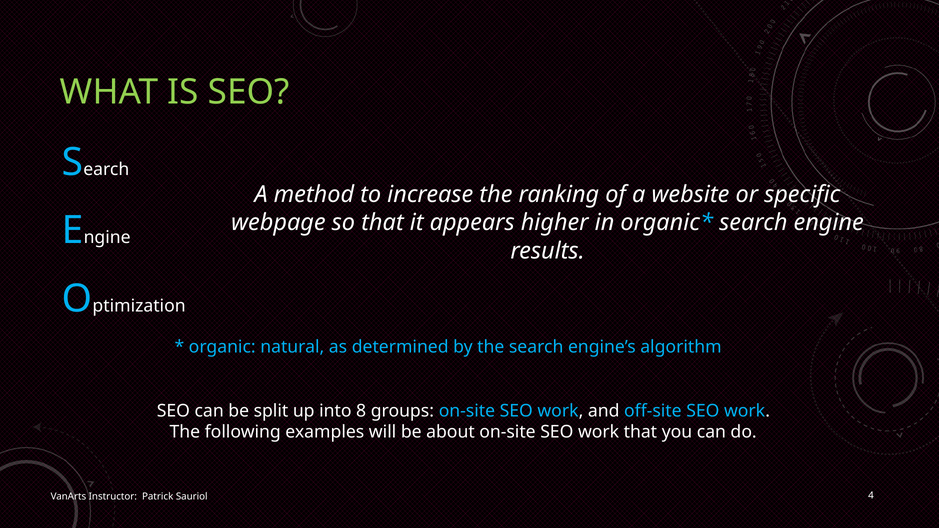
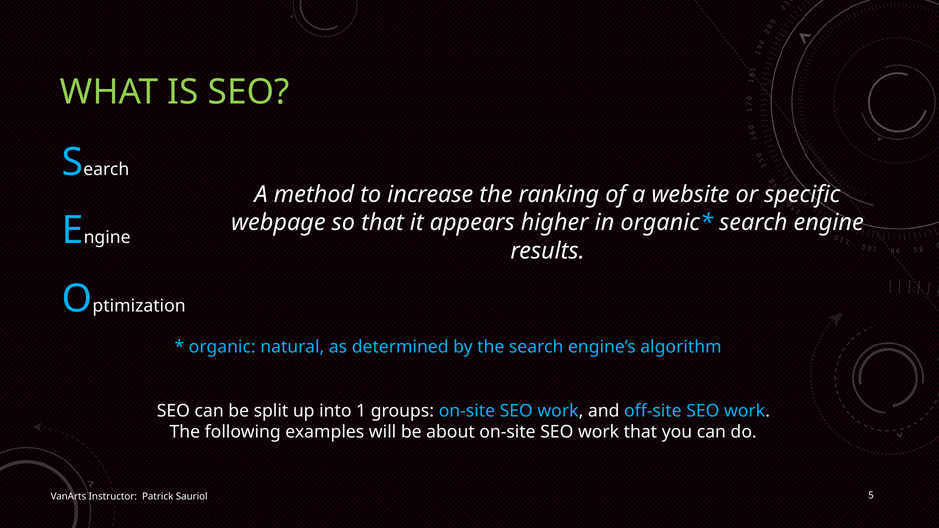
8: 8 -> 1 (361, 411)
4: 4 -> 5 (871, 496)
